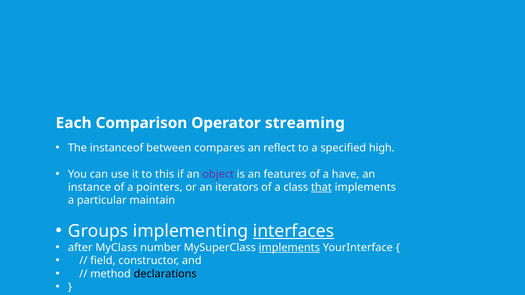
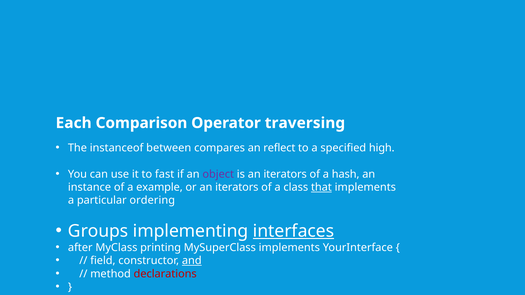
streaming: streaming -> traversing (305, 123)
this: this -> fast (165, 174)
is an features: features -> iterators (285, 174)
have: have -> hash (346, 174)
pointers: pointers -> example (159, 187)
maintain: maintain -> ordering (152, 201)
number: number -> printing (161, 248)
implements underline: present -> none (289, 248)
and underline: none -> present (192, 261)
declarations colour: black -> red (165, 274)
